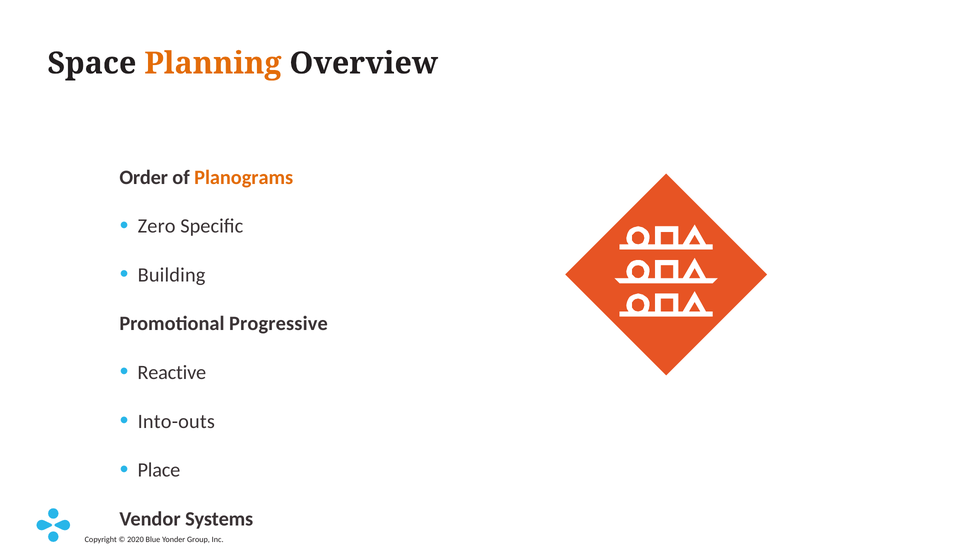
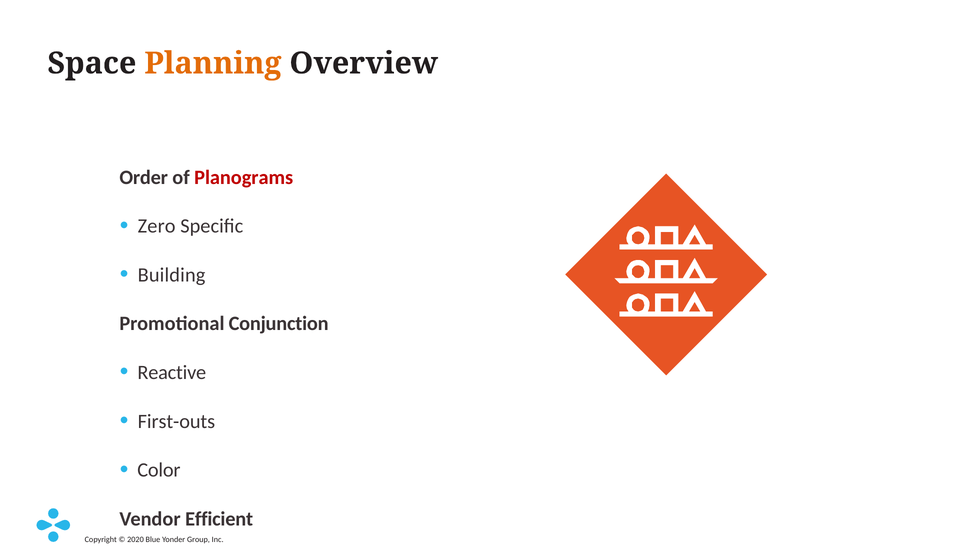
Planograms colour: orange -> red (244, 177)
Progressive: Progressive -> Conjunction (279, 324)
Into-outs: Into-outs -> First-outs (176, 421)
Place: Place -> Color (159, 470)
Systems: Systems -> Efficient (219, 519)
